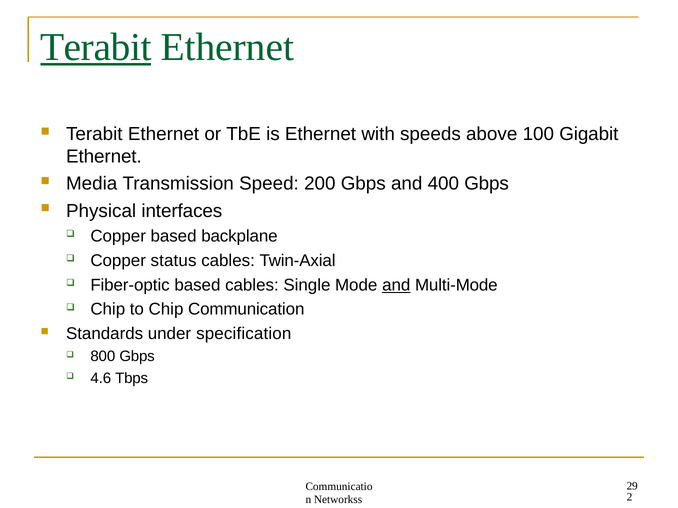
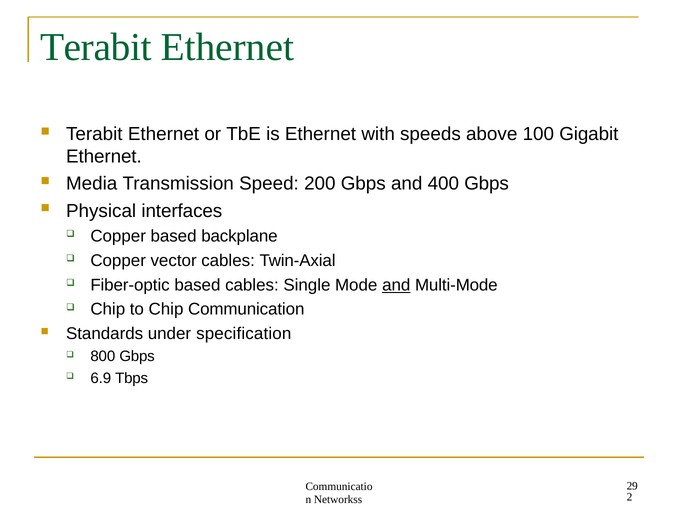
Terabit underline: present -> none (96, 47)
status: status -> vector (174, 261)
4.6: 4.6 -> 6.9 (101, 379)
